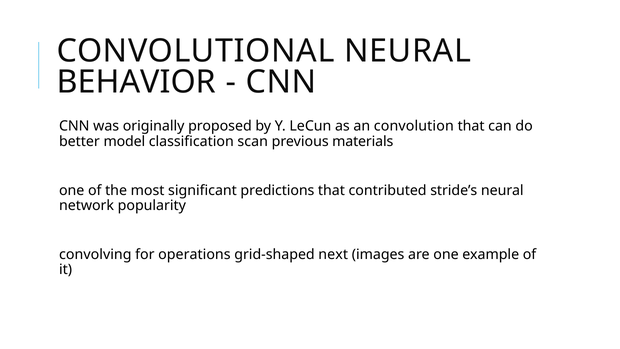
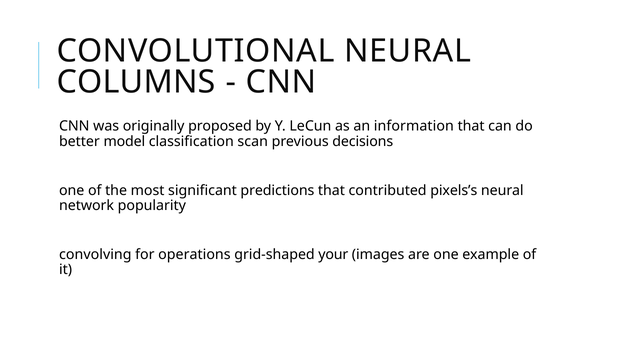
BEHAVIOR: BEHAVIOR -> COLUMNS (136, 82)
convolution: convolution -> information (414, 126)
materials: materials -> decisions (363, 141)
stride’s: stride’s -> pixels’s (454, 190)
next: next -> your (333, 254)
